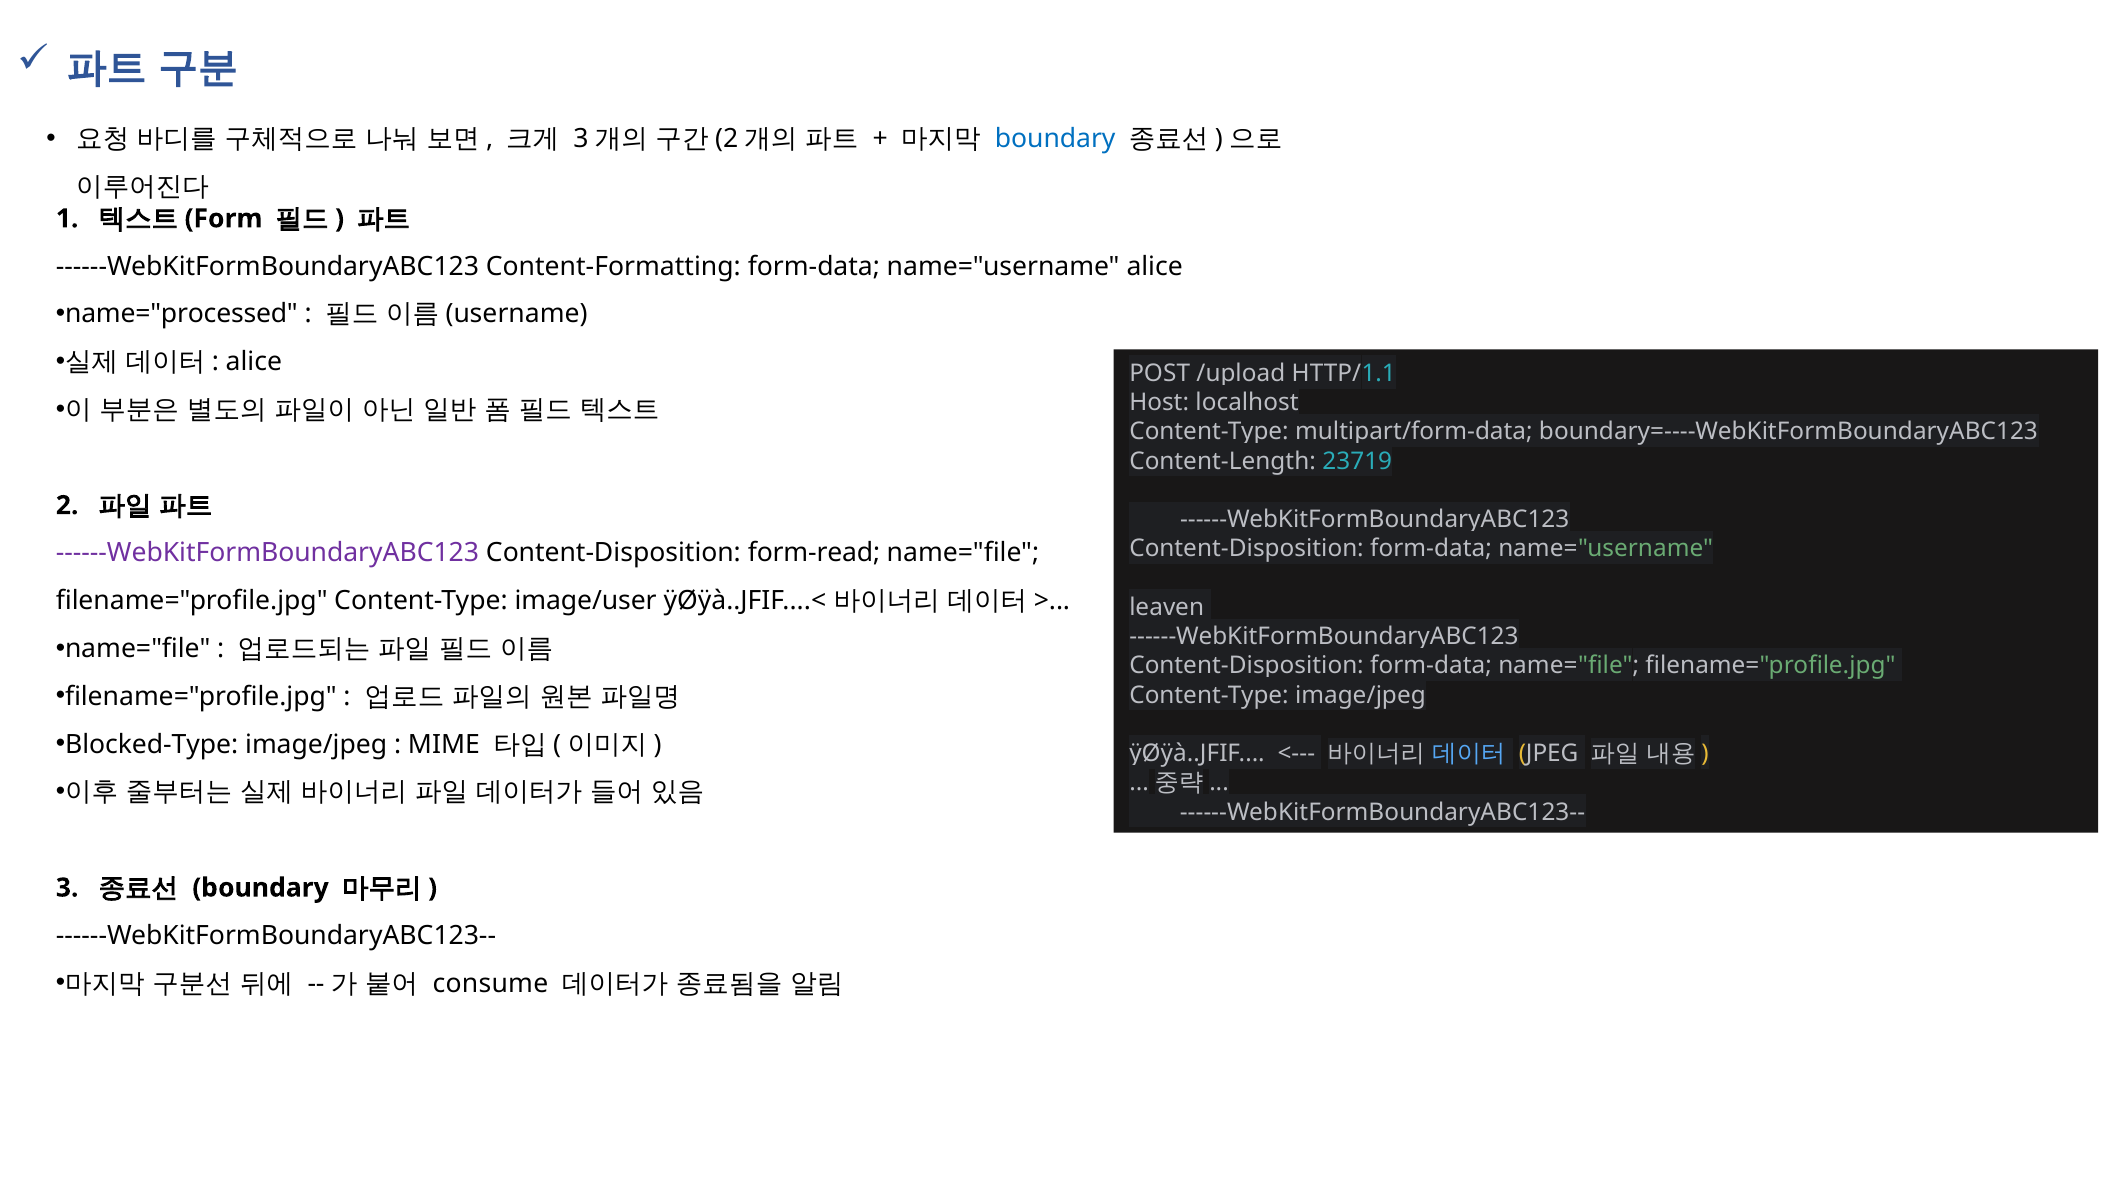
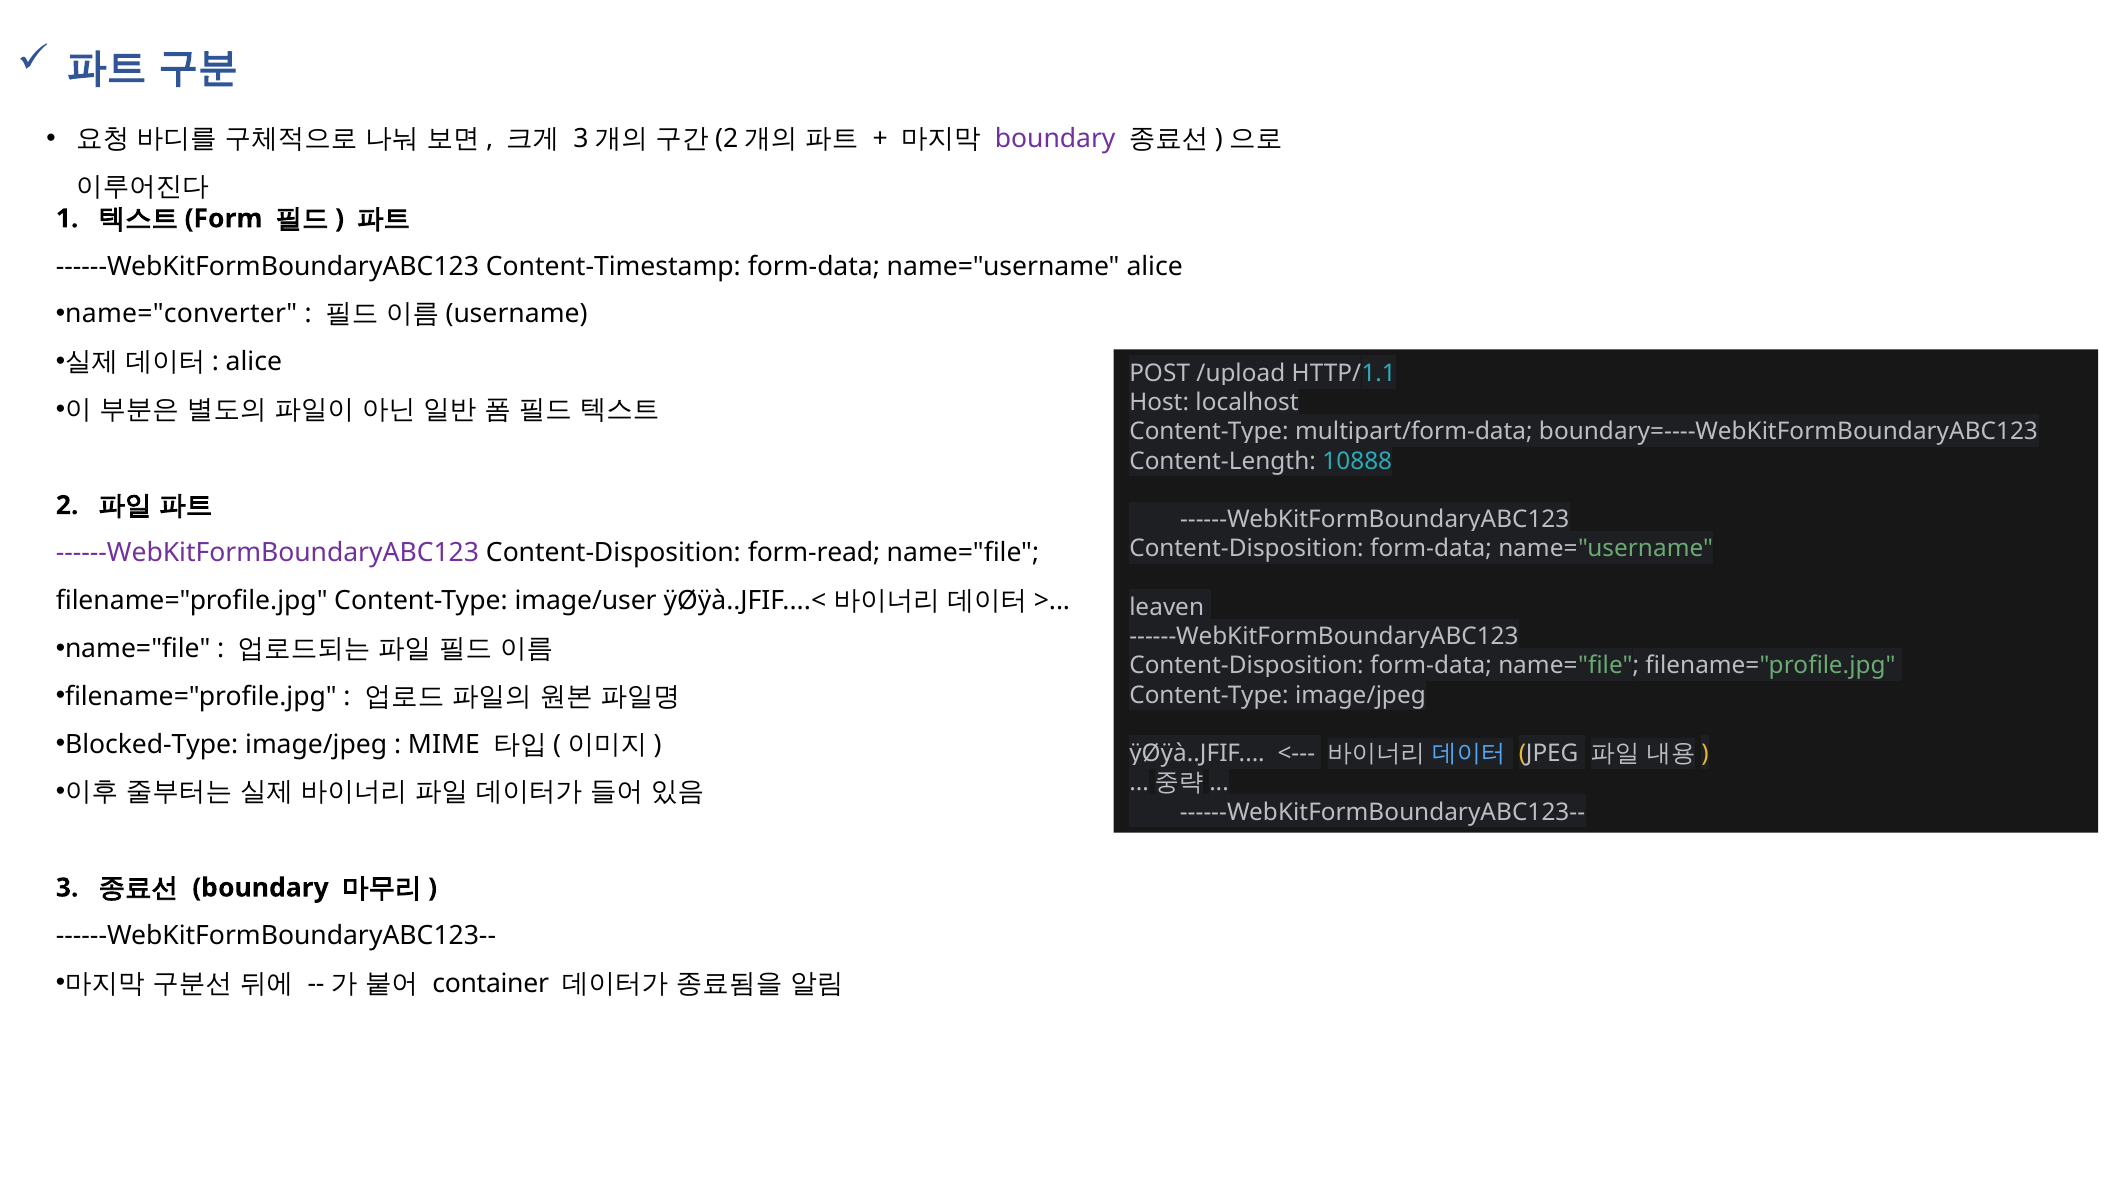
boundary colour: blue -> purple (1055, 139)
Content-Formatting: Content-Formatting -> Content-Timestamp (613, 266)
name="processed: name="processed -> name="converter (181, 314)
23719: 23719 -> 10888 (1357, 461)
consume: consume -> container (491, 984)
